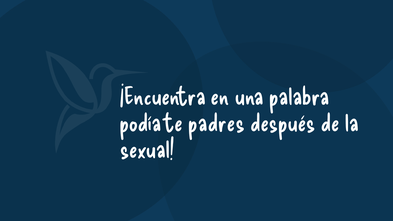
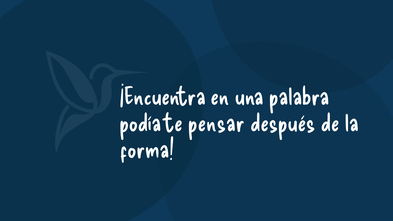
padres: padres -> pensar (216, 123)
sexual: sexual -> forma (147, 150)
